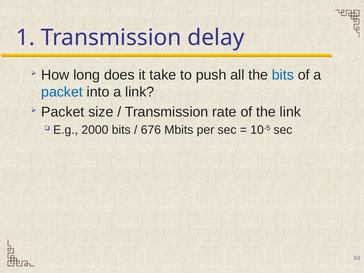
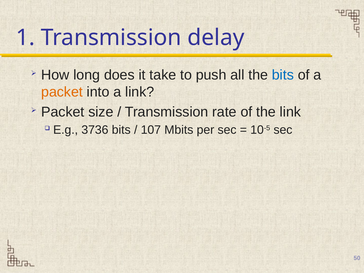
packet colour: blue -> orange (62, 92)
2000: 2000 -> 3736 (95, 130)
676: 676 -> 107 (151, 130)
